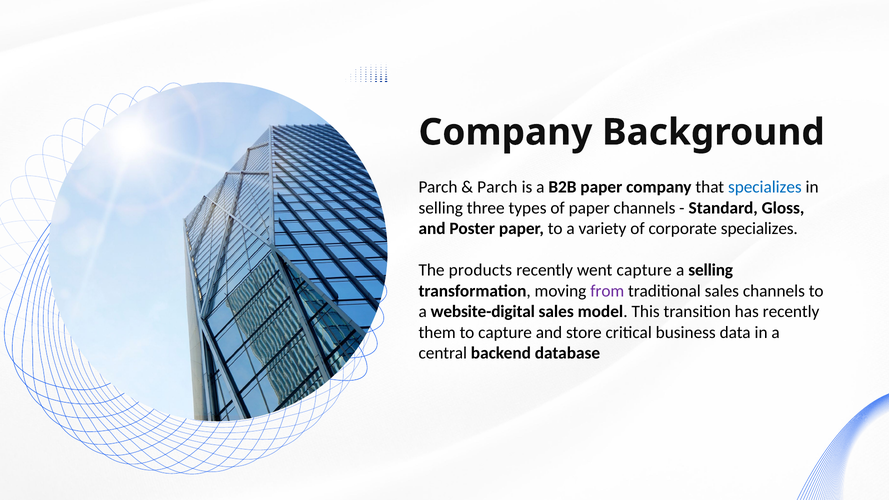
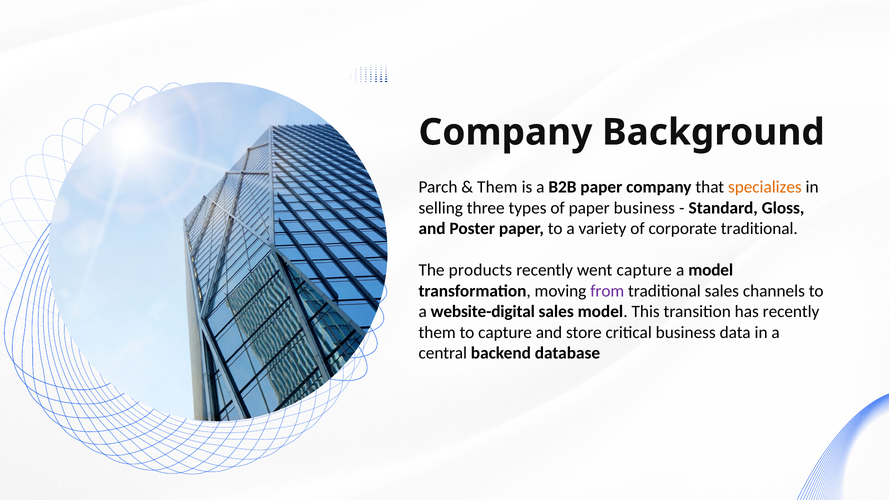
Parch: Parch -> Them (497, 187)
specializes colour: blue -> orange (765, 187)
paper channels: channels -> business (644, 208)
corporate specializes: specializes -> traditional (759, 229)
a selling: selling -> model (711, 270)
